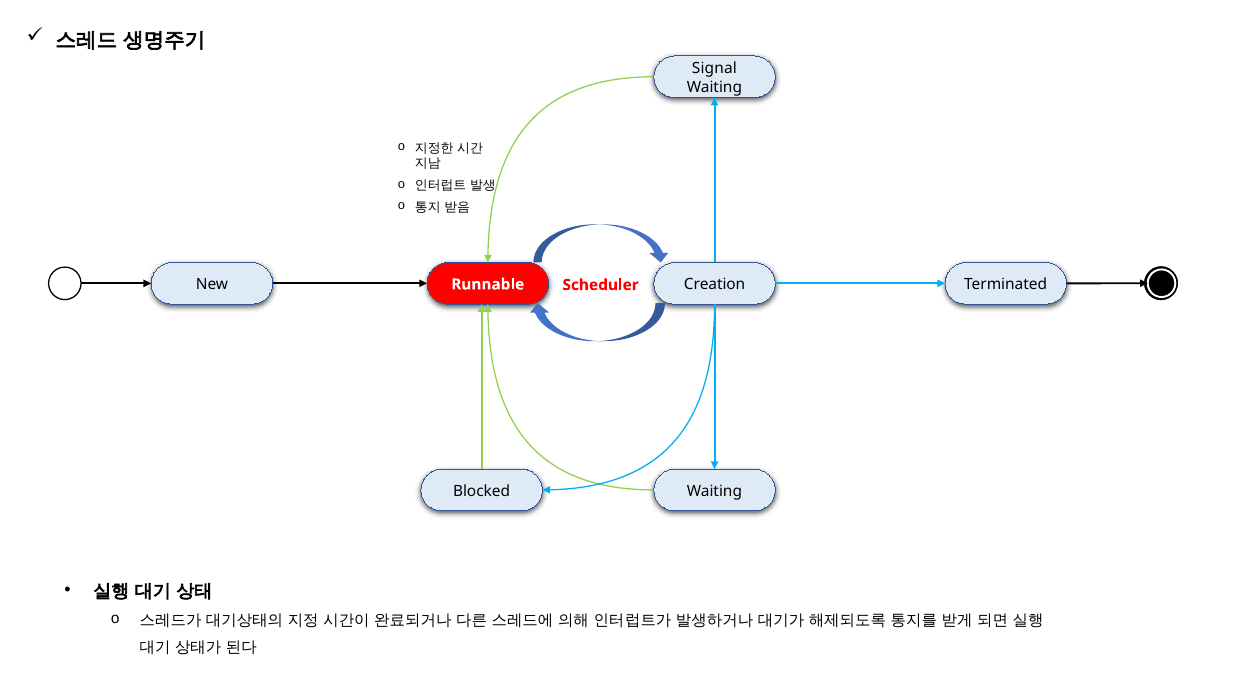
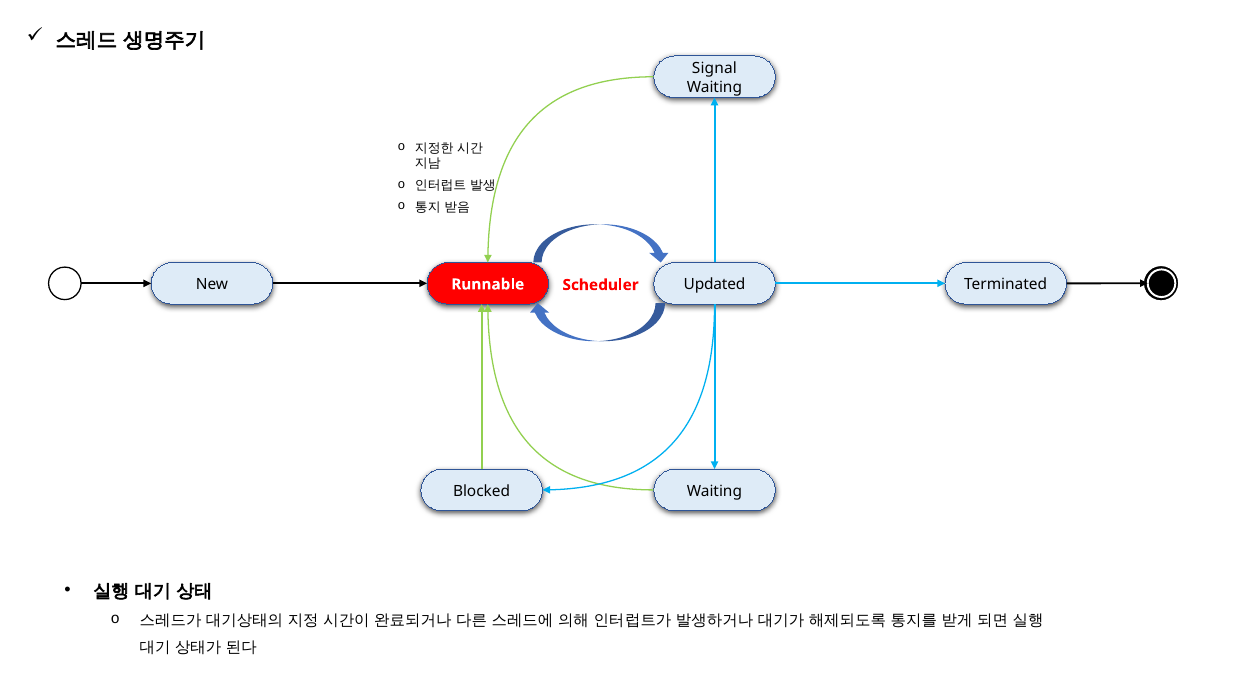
Creation: Creation -> Updated (715, 284)
